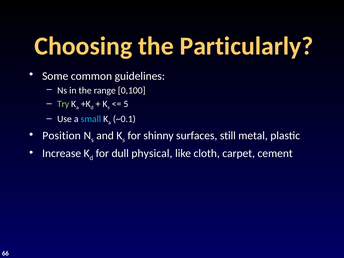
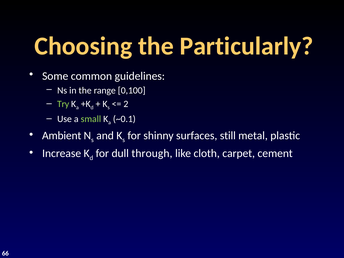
5: 5 -> 2 (126, 104)
small colour: light blue -> light green (91, 119)
Position: Position -> Ambient (62, 136)
physical: physical -> through (152, 153)
